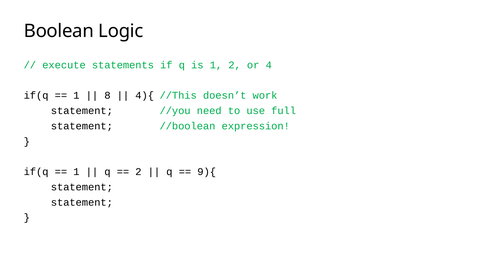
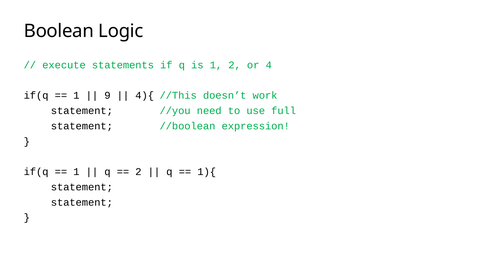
8: 8 -> 9 (107, 96)
9){: 9){ -> 1){ (207, 172)
